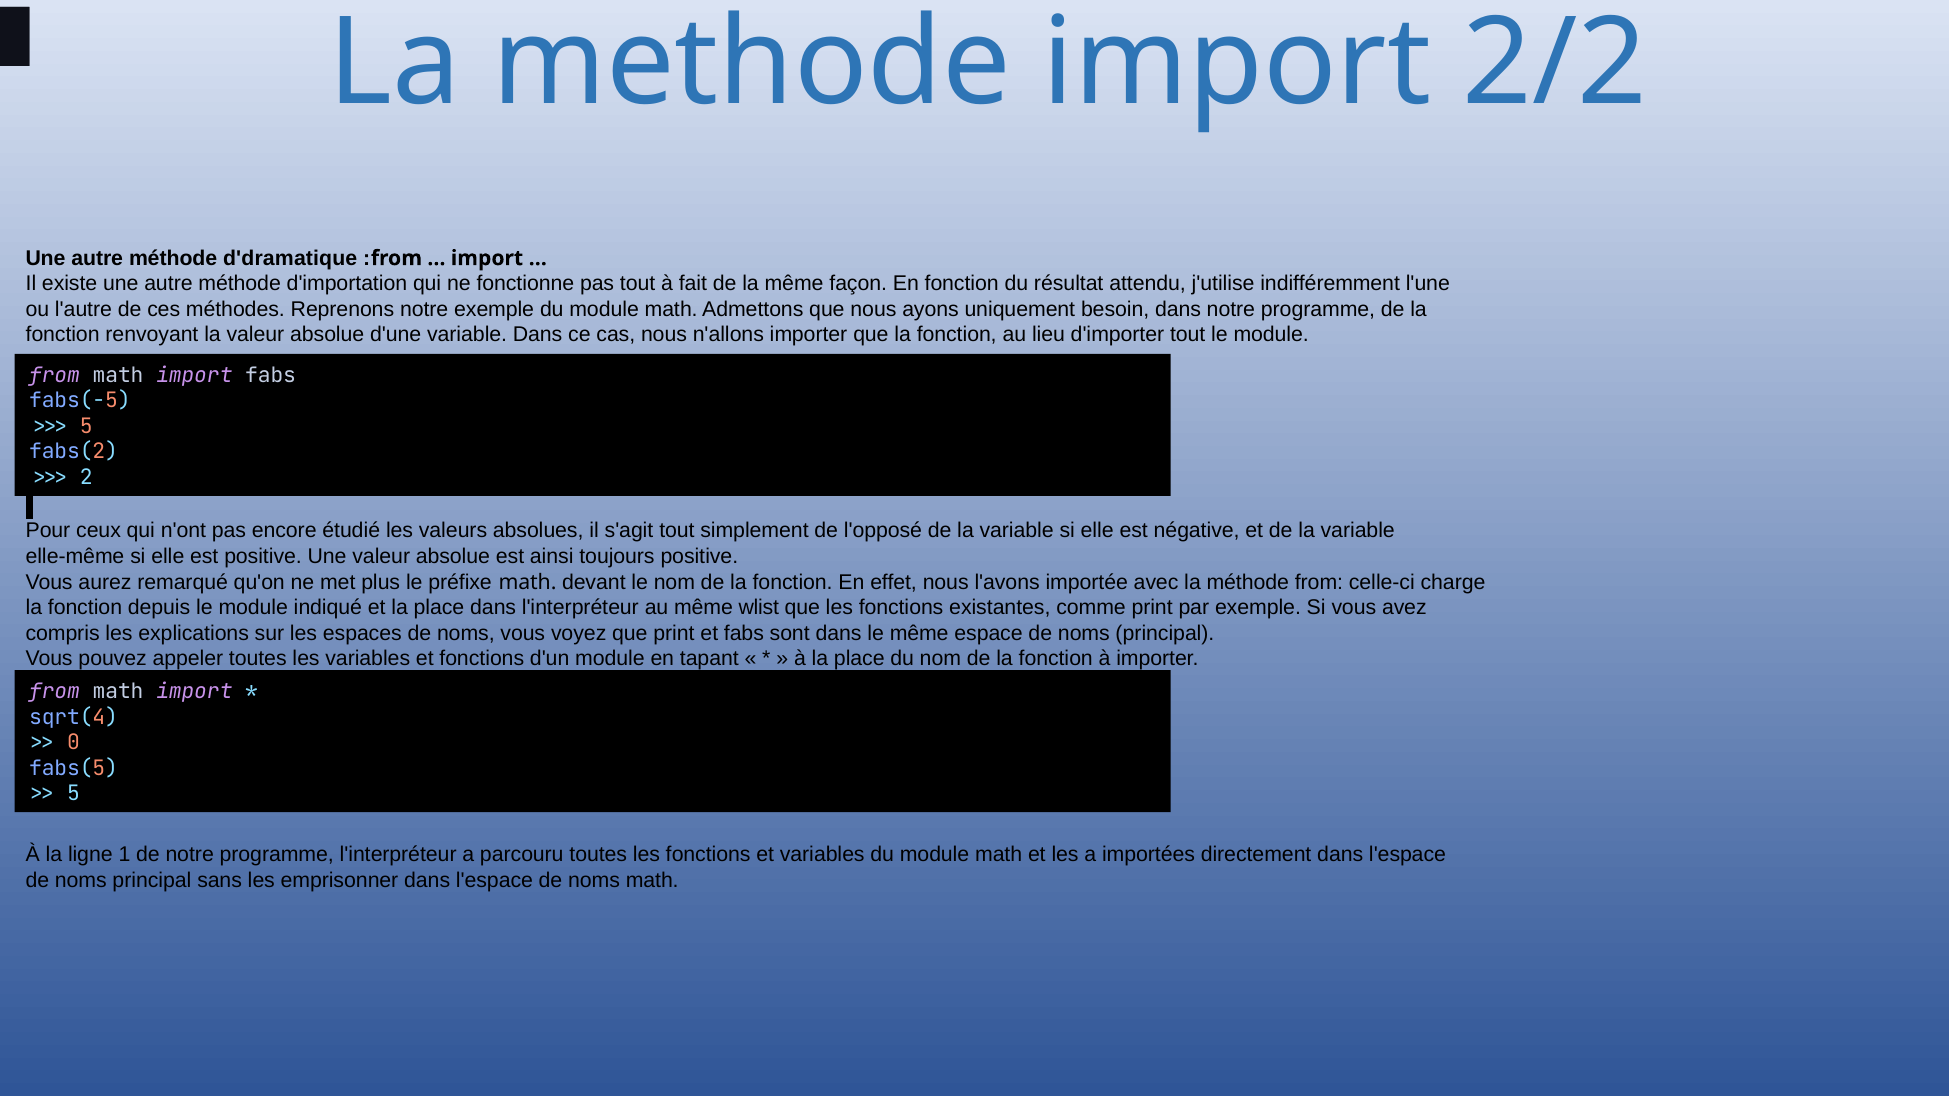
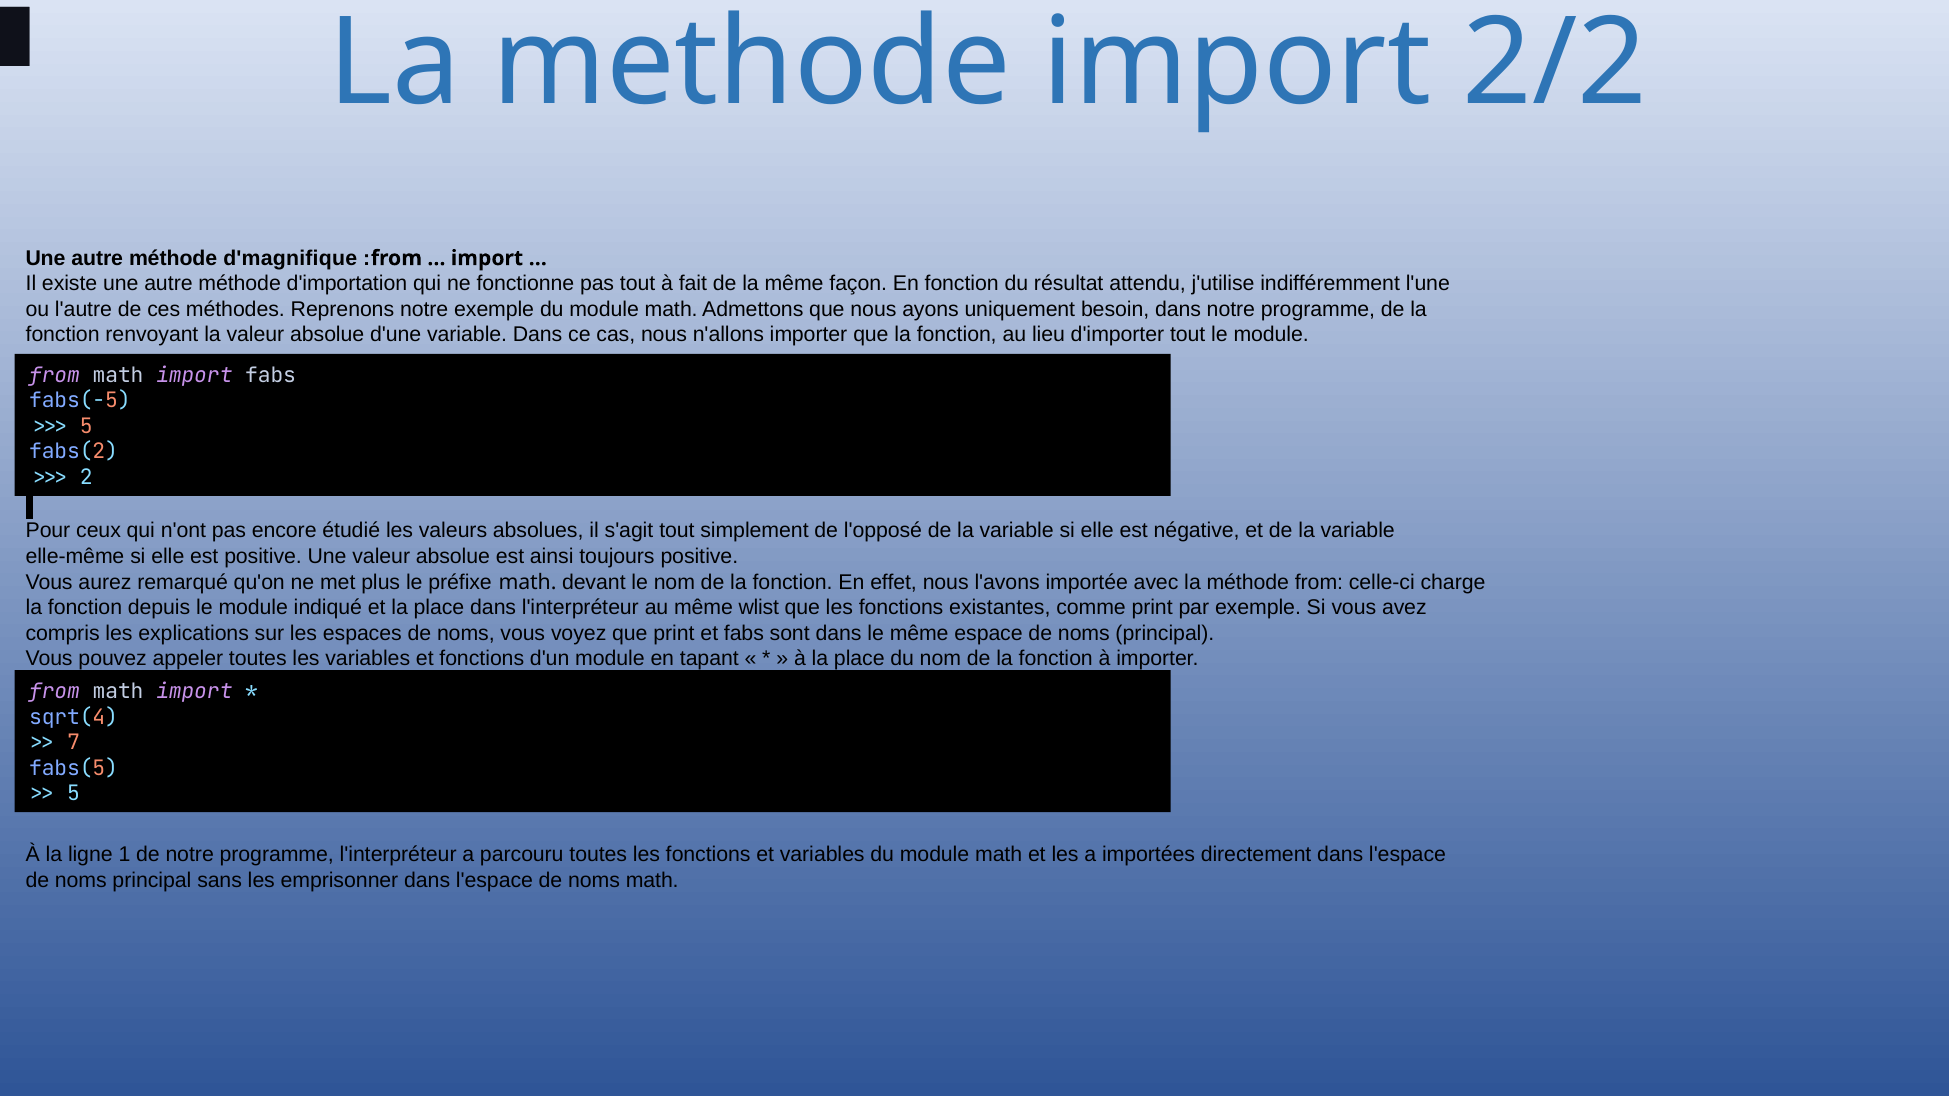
d'dramatique: d'dramatique -> d'magnifique (290, 258)
0: 0 -> 7 (73, 743)
